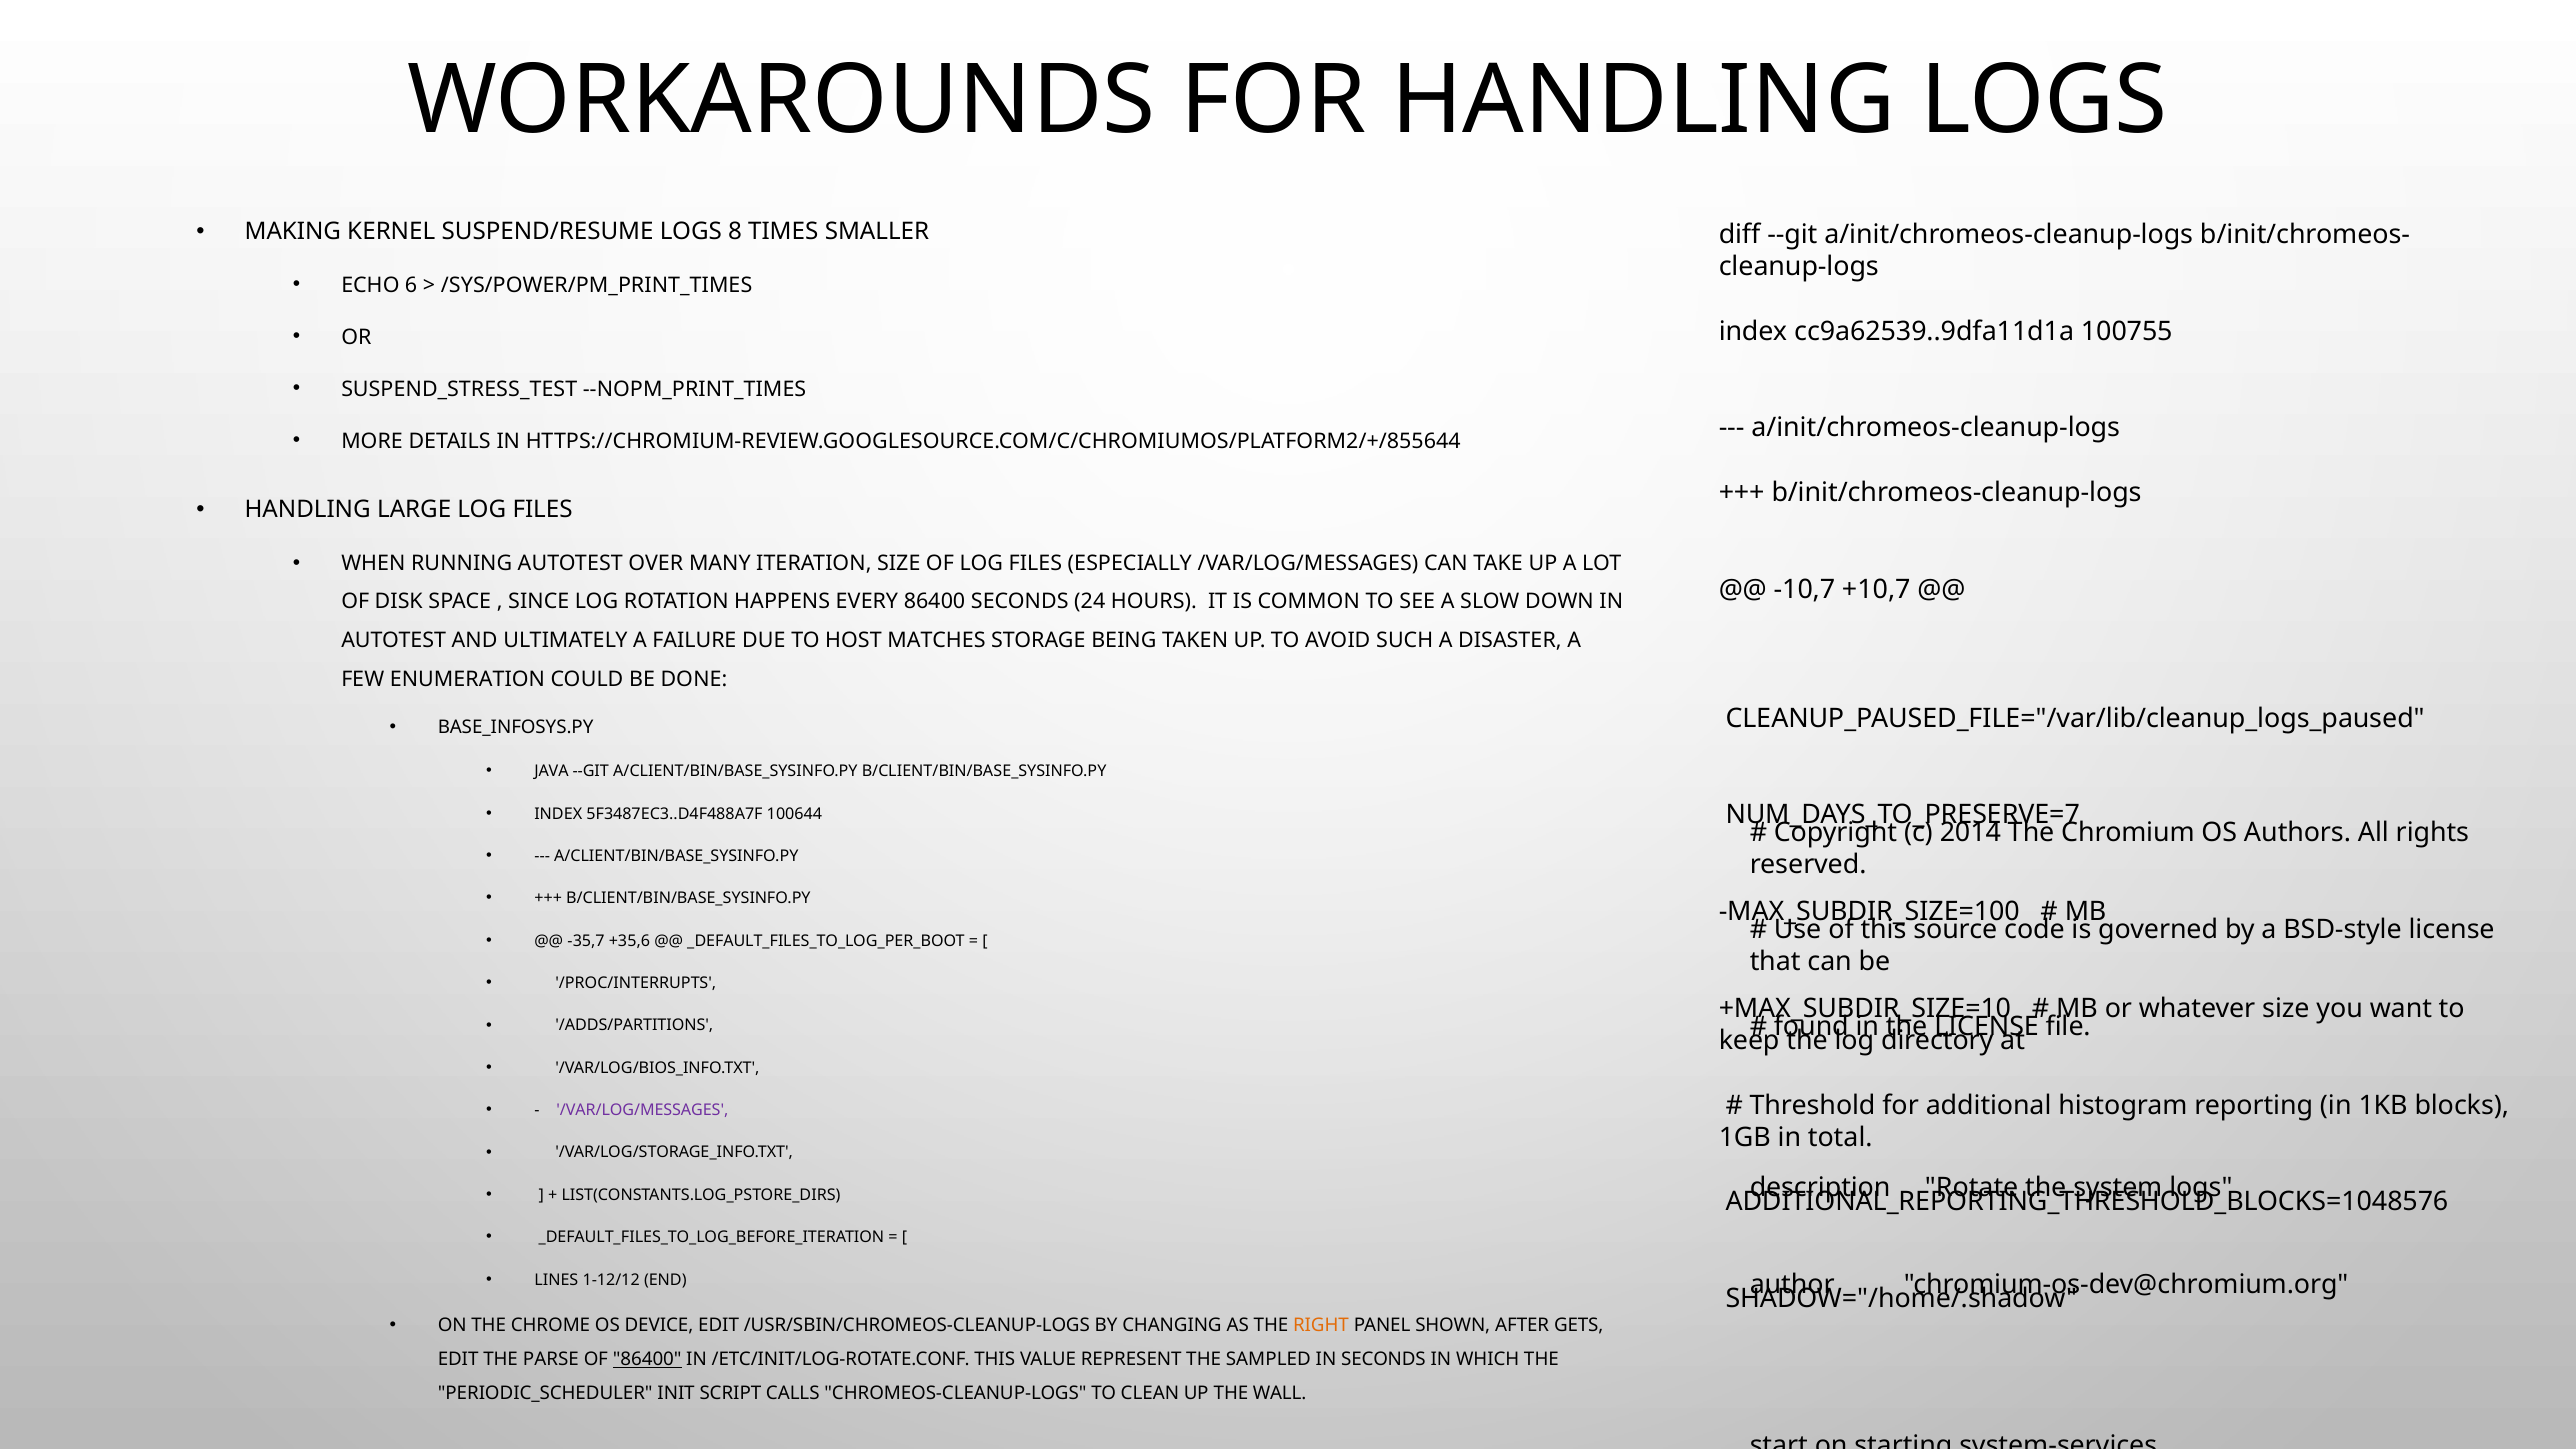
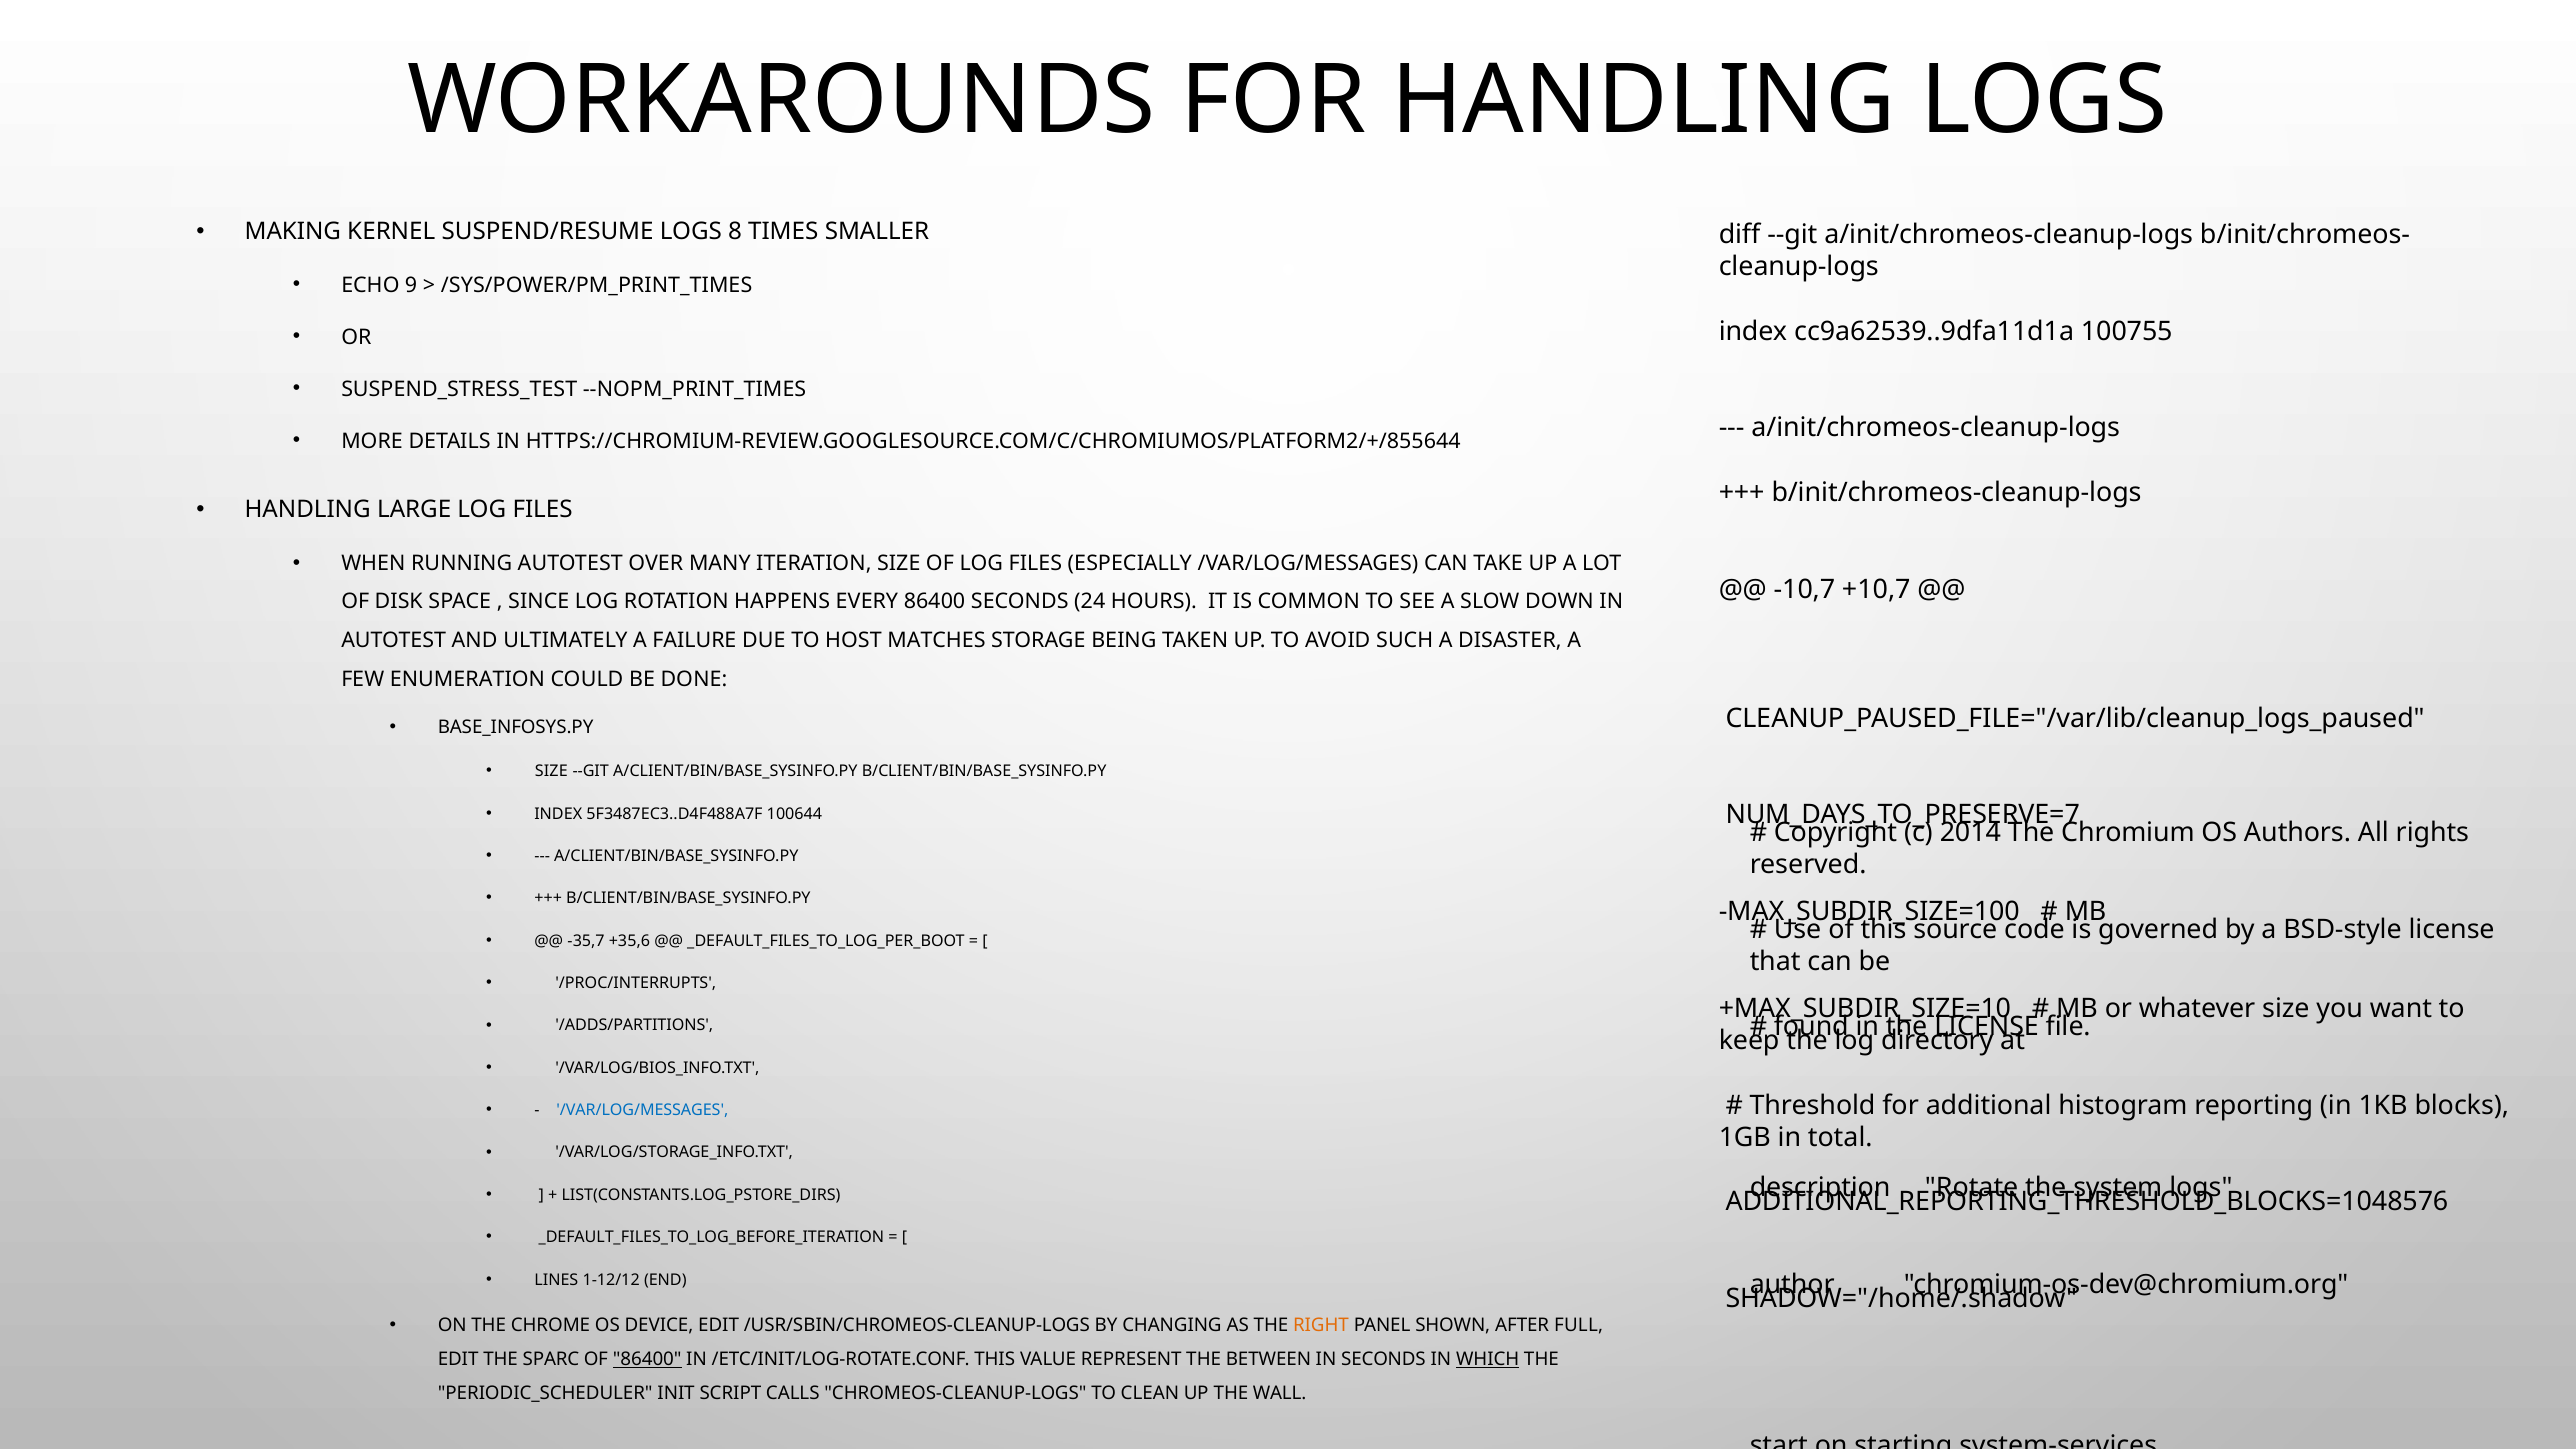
6: 6 -> 9 (411, 285)
JAVA: JAVA -> SIZE (551, 771)
/VAR/LOG/MESSAGES colour: purple -> blue (642, 1110)
GETS: GETS -> FULL (1579, 1325)
PARSE: PARSE -> SPARC (551, 1359)
SAMPLED: SAMPLED -> BETWEEN (1268, 1359)
WHICH underline: none -> present (1488, 1359)
